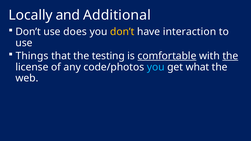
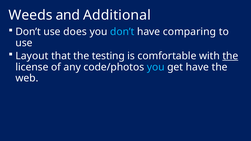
Locally: Locally -> Weeds (31, 15)
don’t colour: yellow -> light blue (122, 32)
interaction: interaction -> comparing (190, 32)
Things: Things -> Layout (32, 56)
comfortable underline: present -> none (167, 56)
get what: what -> have (197, 67)
